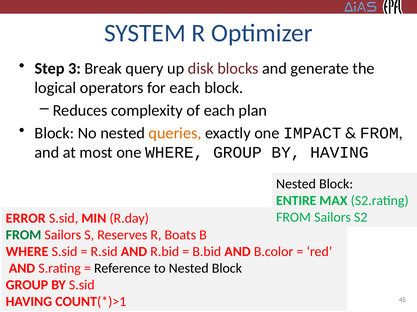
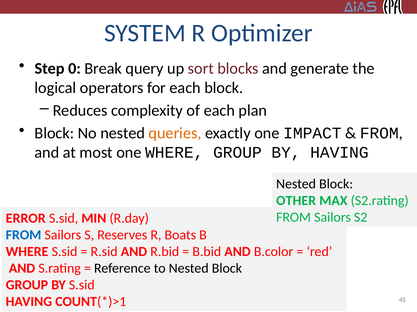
3: 3 -> 0 (74, 69)
disk: disk -> sort (201, 69)
ENTIRE: ENTIRE -> OTHER (296, 201)
FROM colour: green -> blue (24, 236)
